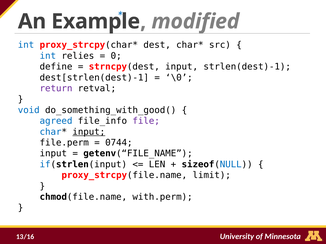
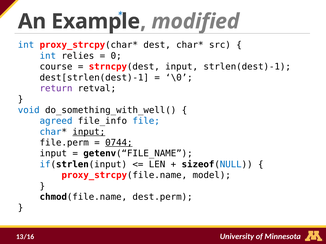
define: define -> course (56, 67)
do_something_with_good(: do_something_with_good( -> do_something_with_well( (111, 110)
file colour: purple -> blue (146, 121)
0744 underline: none -> present (119, 143)
limit: limit -> model (212, 176)
with.perm: with.perm -> dest.perm (163, 197)
